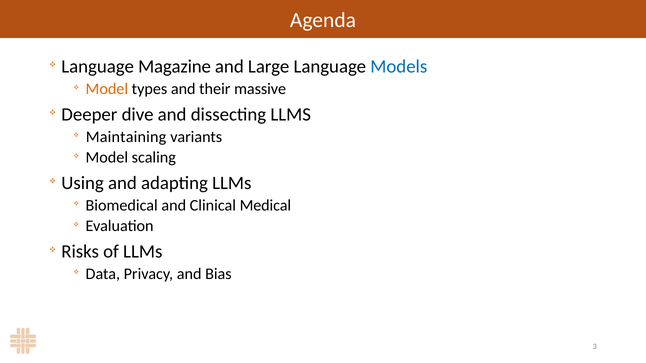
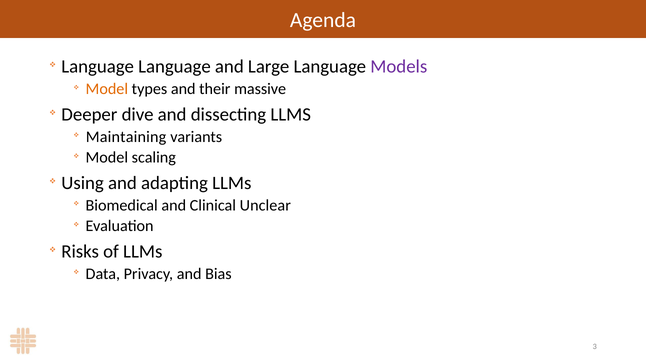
Language Magazine: Magazine -> Language (174, 67)
Models colour: blue -> purple (399, 67)
Medical: Medical -> Unclear (265, 206)
